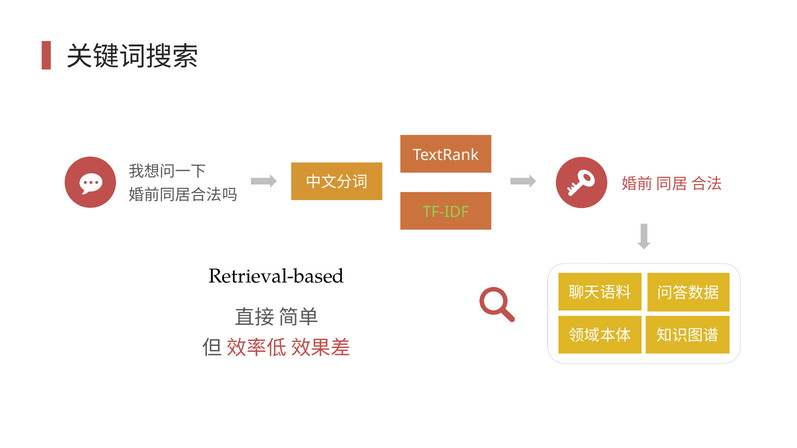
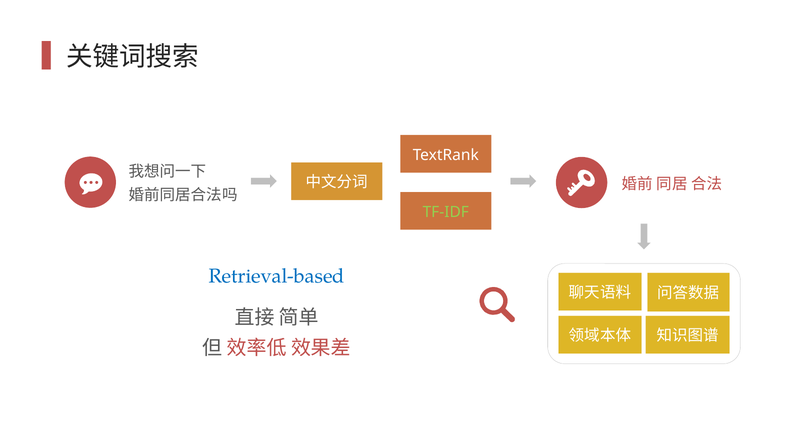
Retrieval-based colour: black -> blue (277, 276)
